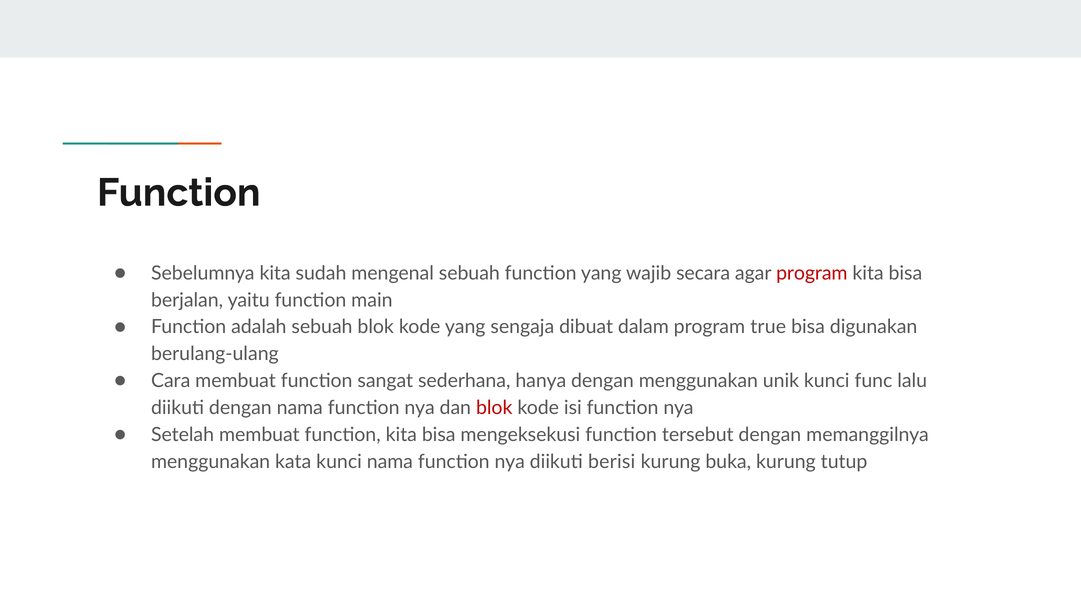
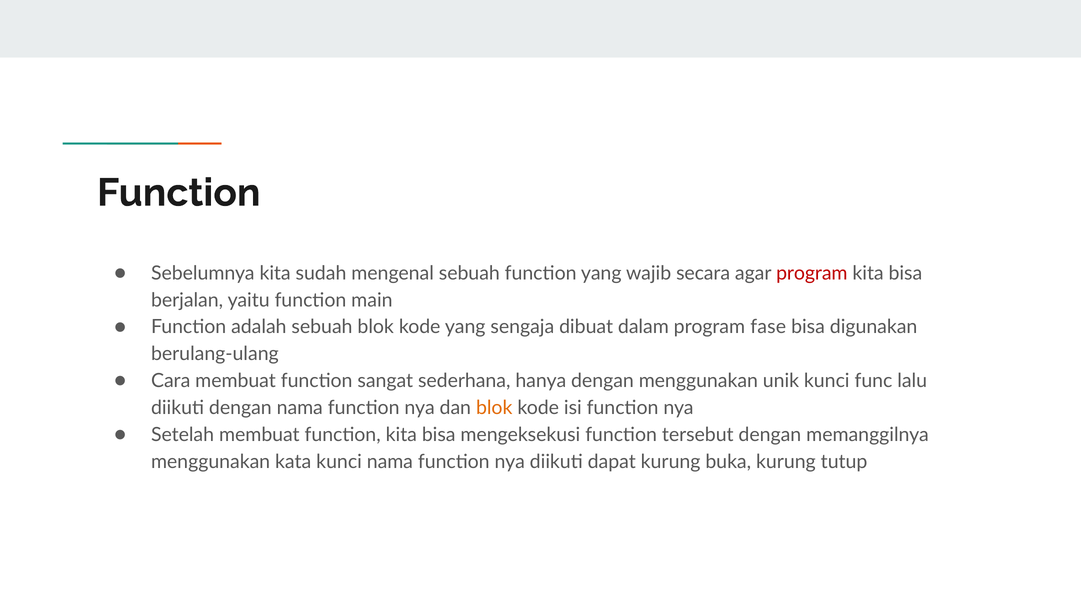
true: true -> fase (768, 327)
blok colour: red -> orange (494, 408)
berisi: berisi -> dapat (612, 462)
